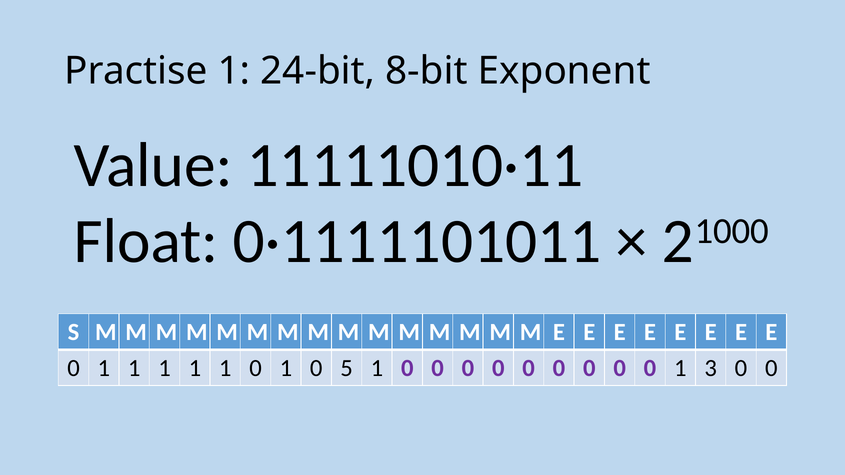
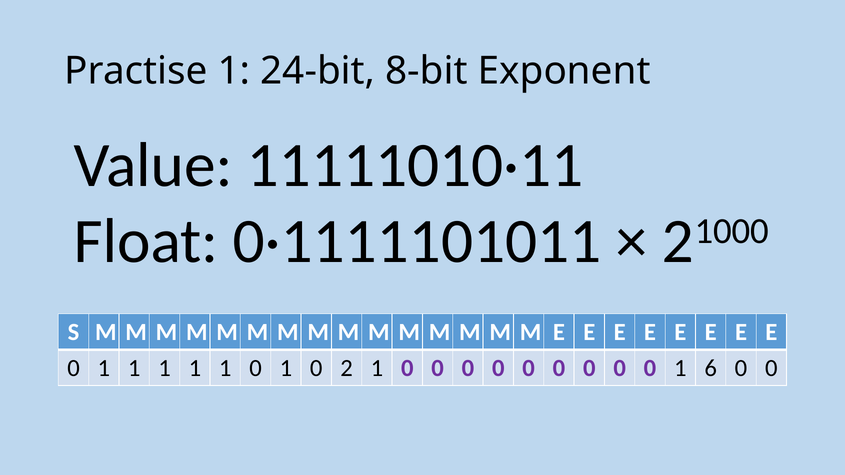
5: 5 -> 2 (347, 368)
3: 3 -> 6 (711, 368)
